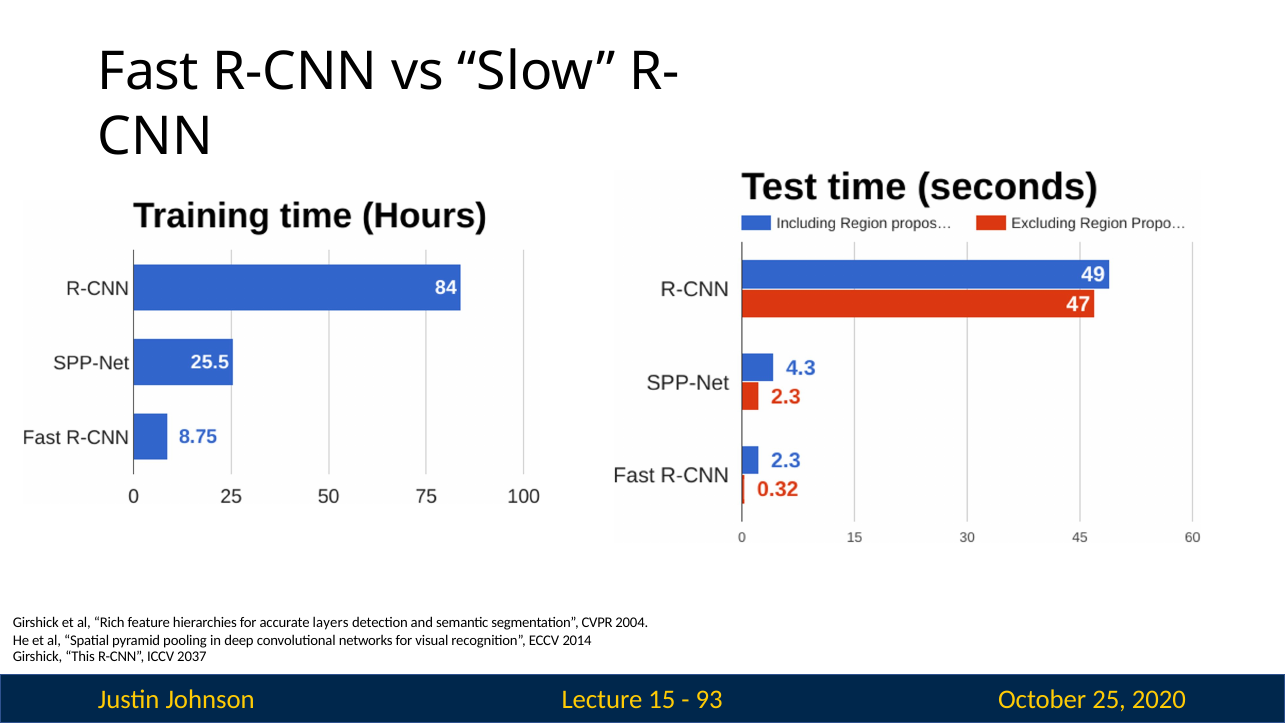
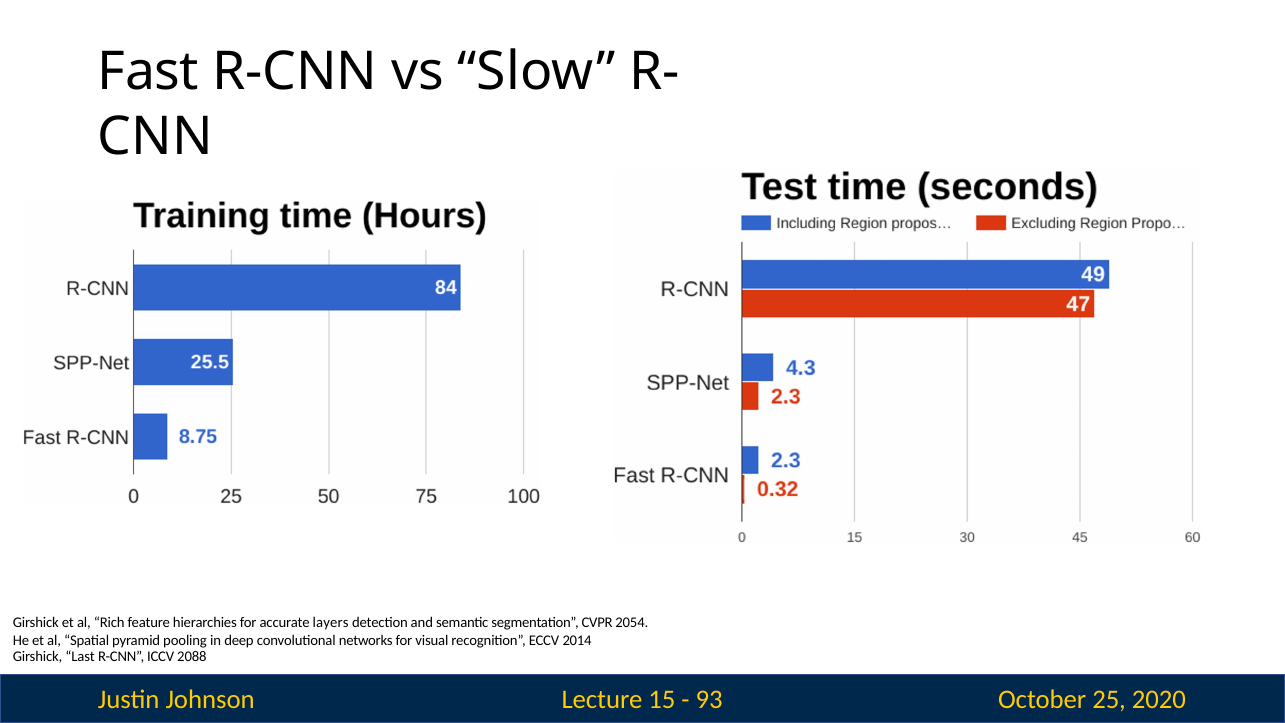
2004: 2004 -> 2054 (632, 623)
This: This -> Last (80, 657)
2037: 2037 -> 2088 (192, 657)
